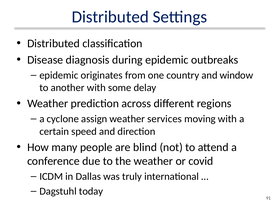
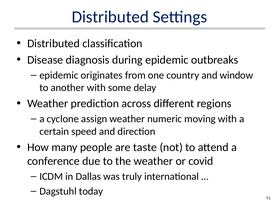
services: services -> numeric (165, 119)
blind: blind -> taste (145, 147)
